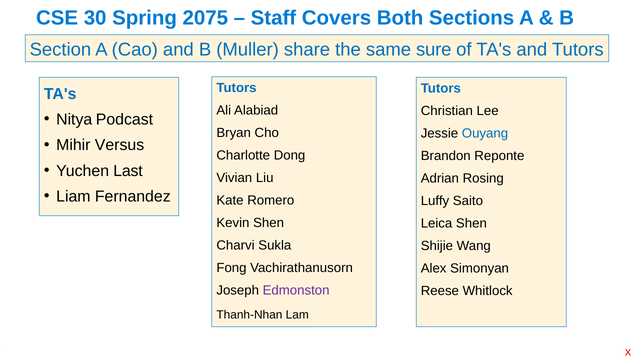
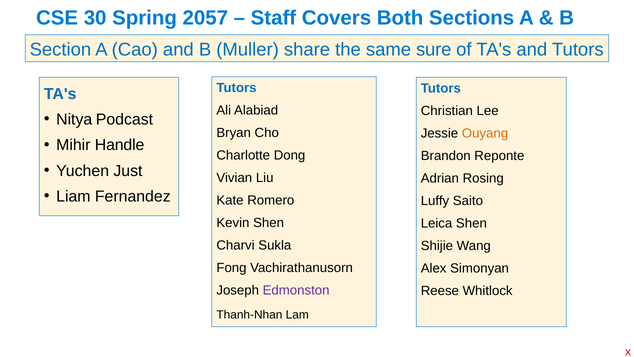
2075: 2075 -> 2057 (205, 18)
Ouyang colour: blue -> orange (485, 133)
Versus: Versus -> Handle (120, 145)
Last: Last -> Just (128, 171)
